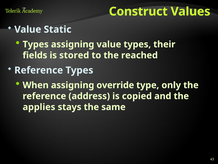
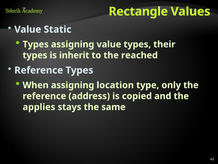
Construct: Construct -> Rectangle (138, 11)
fields: fields -> types (35, 55)
stored: stored -> inherit (74, 55)
override: override -> location (115, 85)
